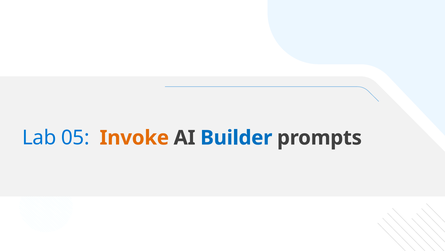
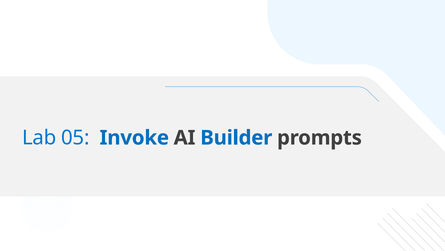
Invoke colour: orange -> blue (134, 137)
